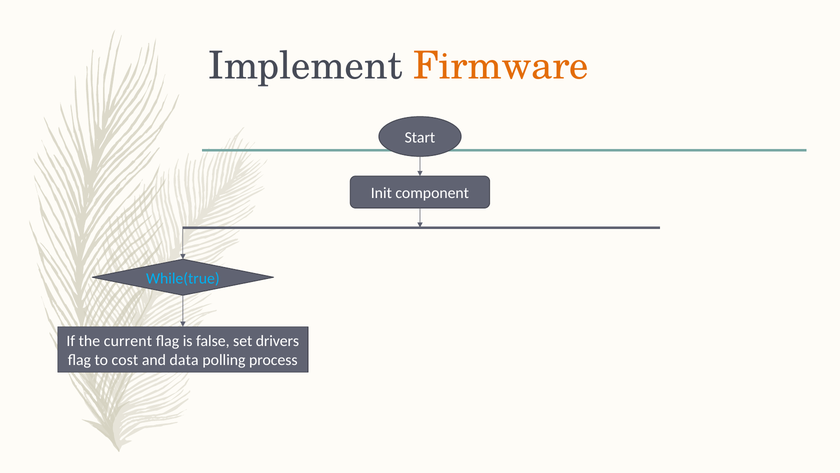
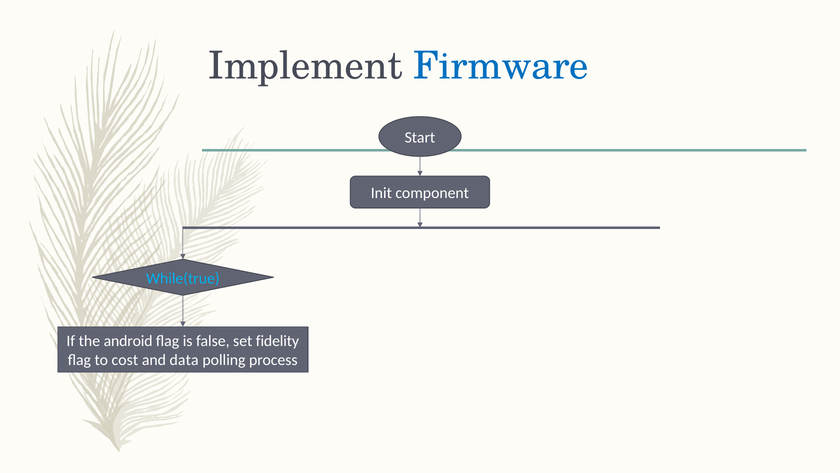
Firmware colour: orange -> blue (501, 66)
current: current -> android (128, 341)
drivers: drivers -> fidelity (277, 341)
